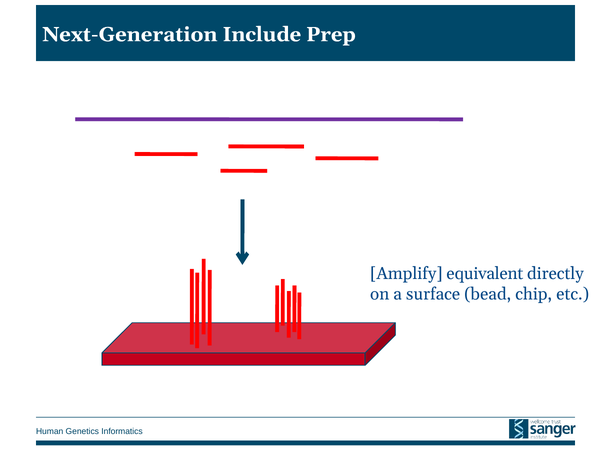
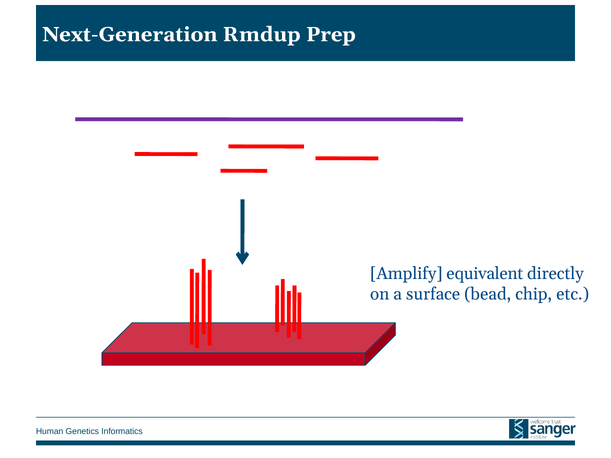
Include: Include -> Rmdup (262, 35)
